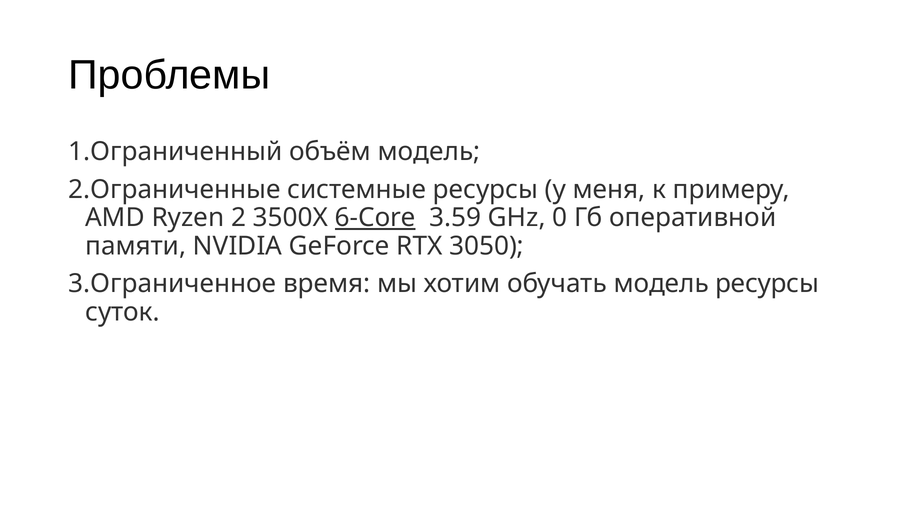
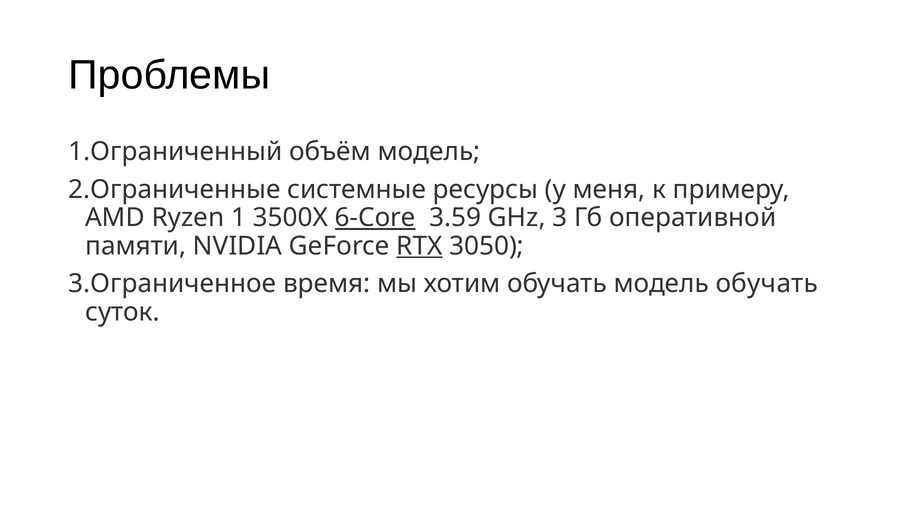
2: 2 -> 1 (239, 218)
0: 0 -> 3 (560, 218)
RTX underline: none -> present (420, 246)
модель ресурсы: ресурсы -> обучать (767, 284)
